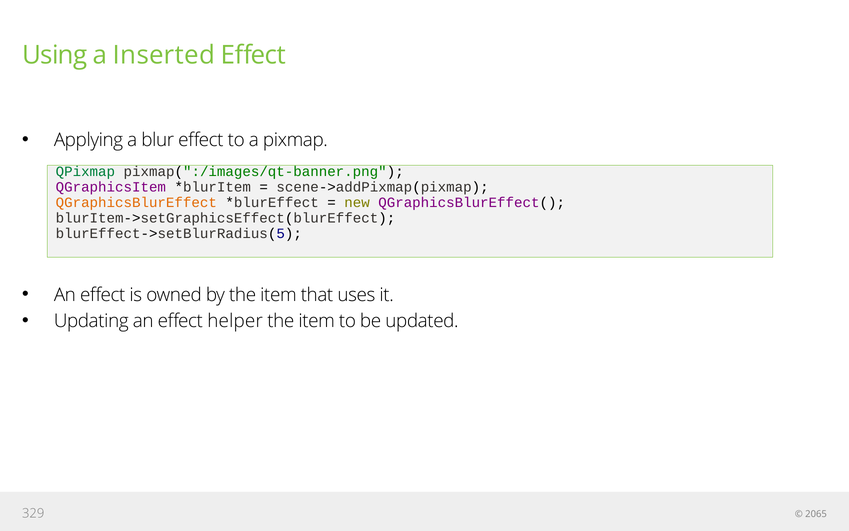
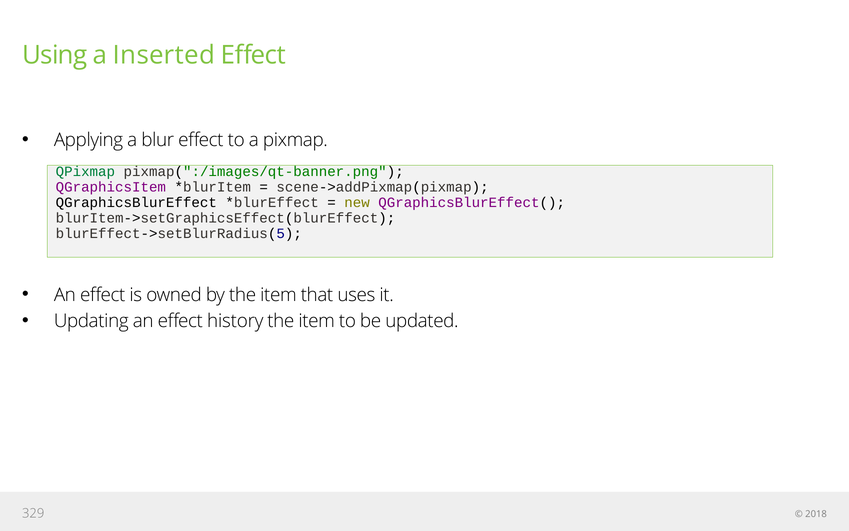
QGraphicsBlurEffect colour: orange -> black (136, 202)
helper: helper -> history (235, 321)
2065: 2065 -> 2018 (816, 514)
